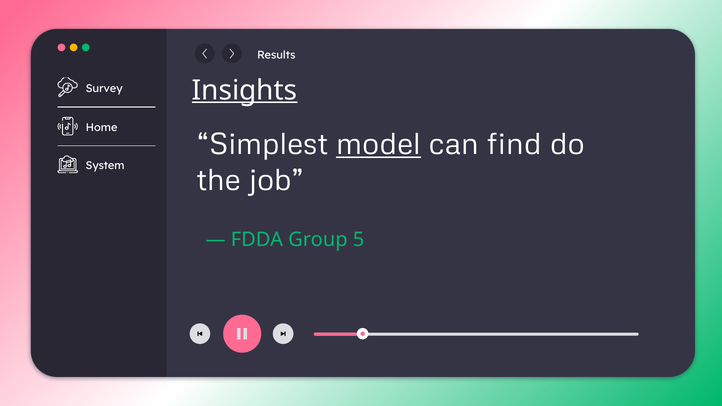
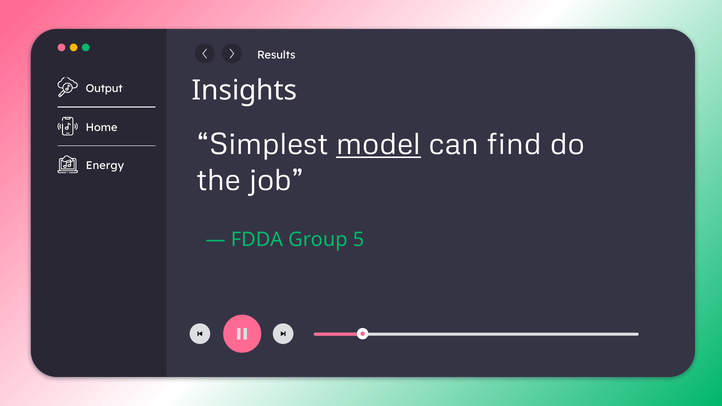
Insights underline: present -> none (245, 90)
Survey: Survey -> Output (104, 89)
System: System -> Energy (105, 166)
